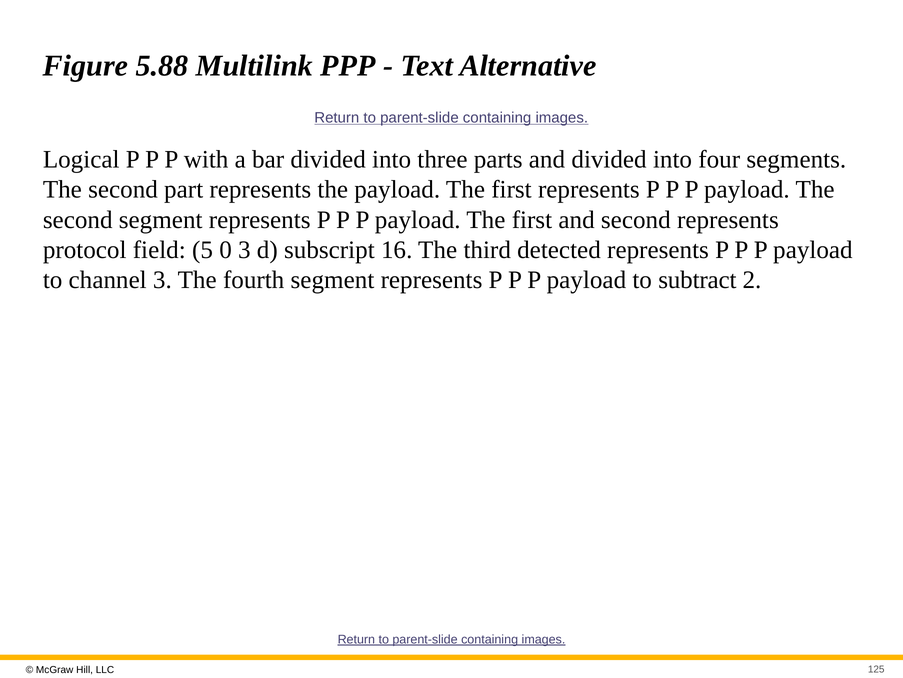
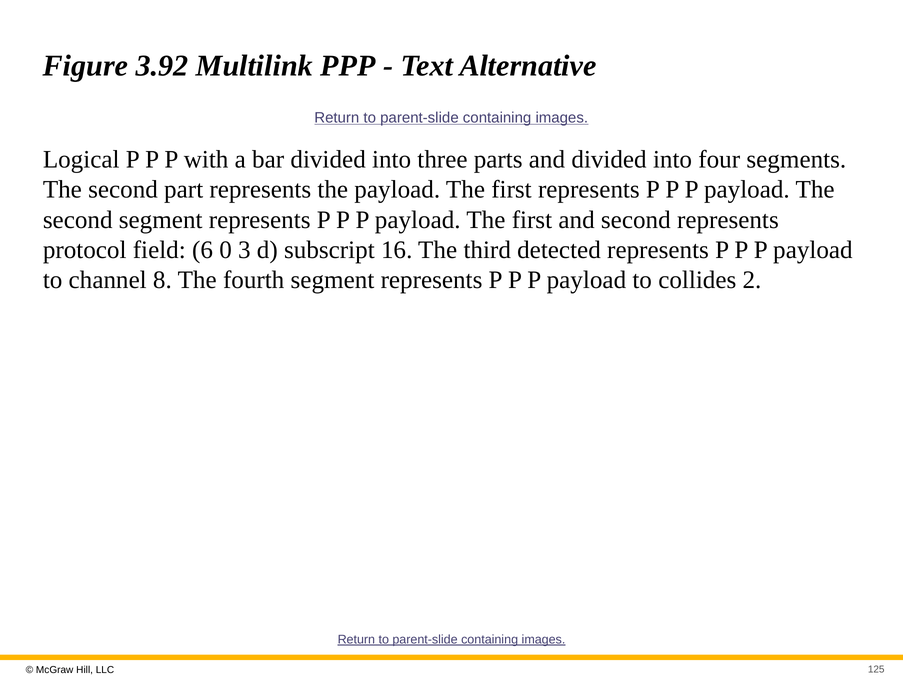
5.88: 5.88 -> 3.92 (162, 66)
5: 5 -> 6 (203, 250)
channel 3: 3 -> 8 (162, 280)
subtract: subtract -> collides (697, 280)
